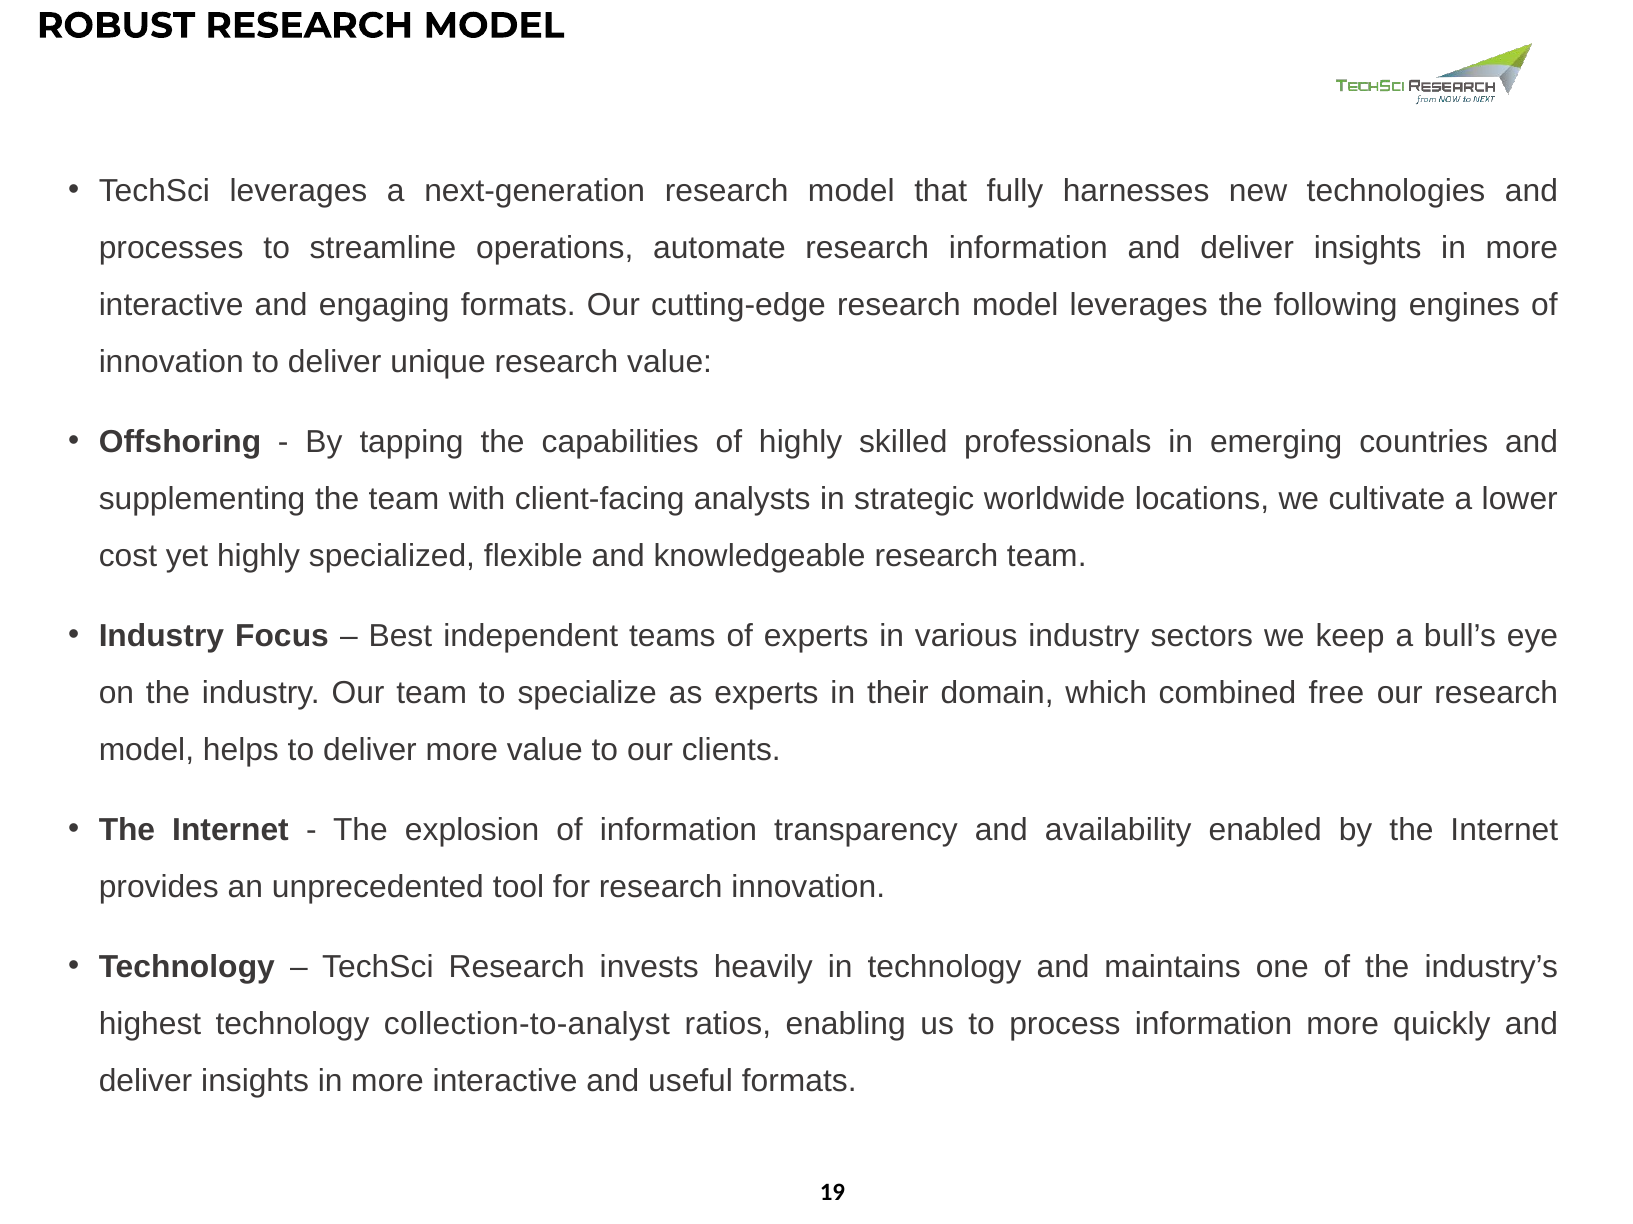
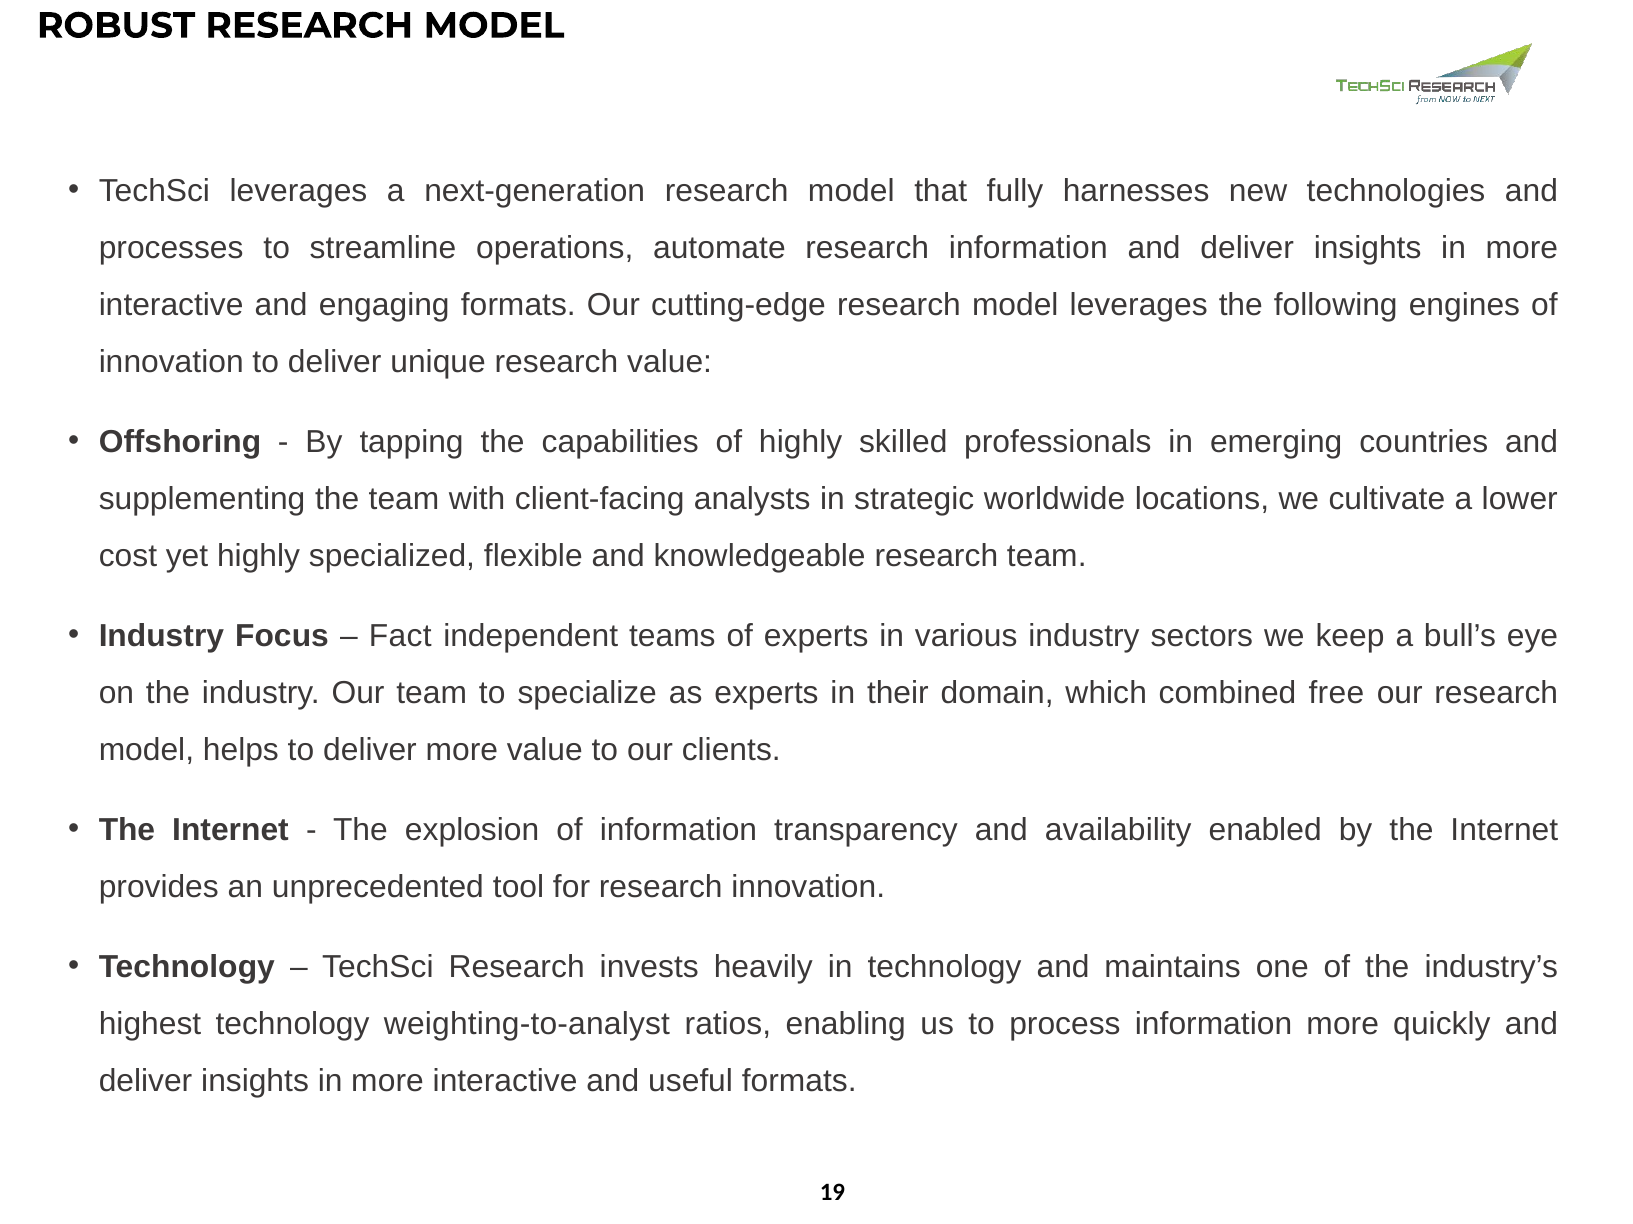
Best: Best -> Fact (400, 636)
collection-to-analyst: collection-to-analyst -> weighting-to-analyst (527, 1025)
